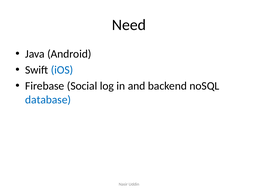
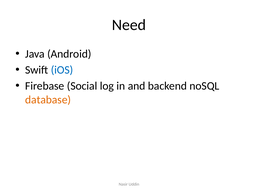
database colour: blue -> orange (48, 100)
